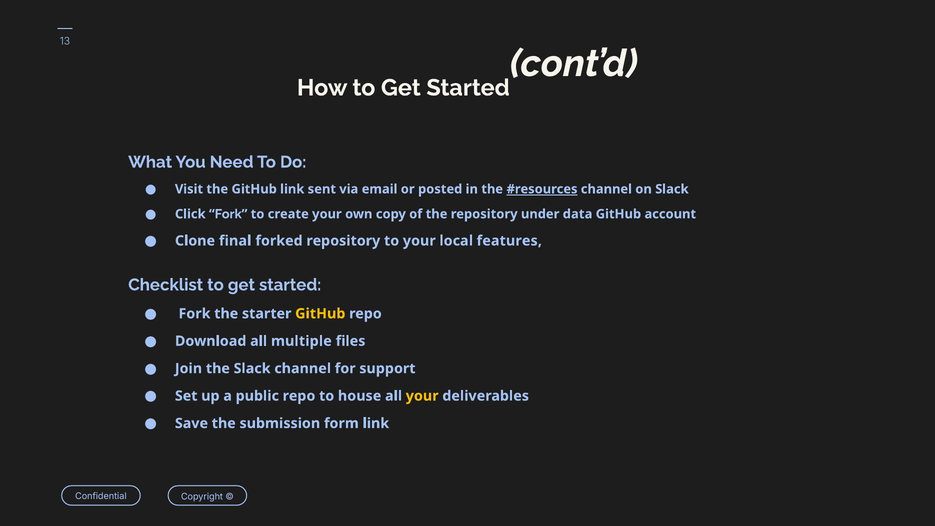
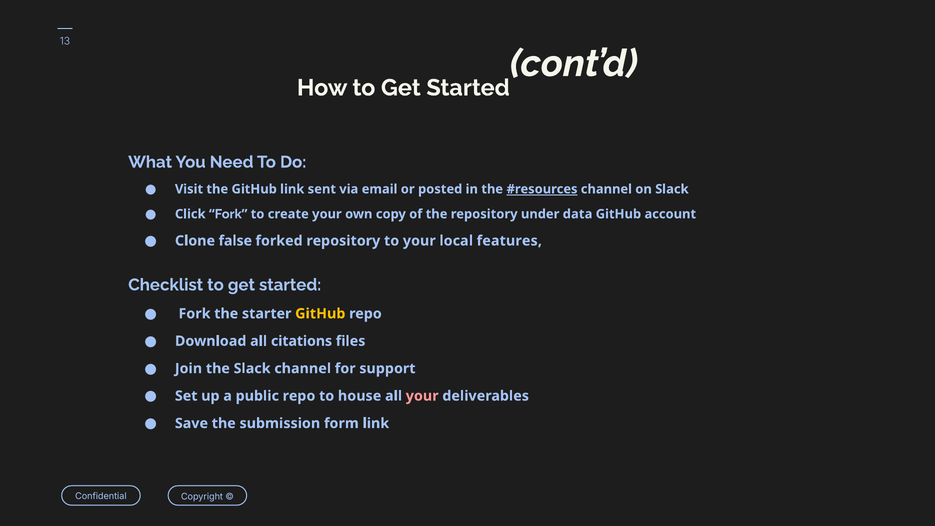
final: final -> false (235, 241)
multiple: multiple -> citations (302, 341)
your colour: yellow -> pink (422, 396)
